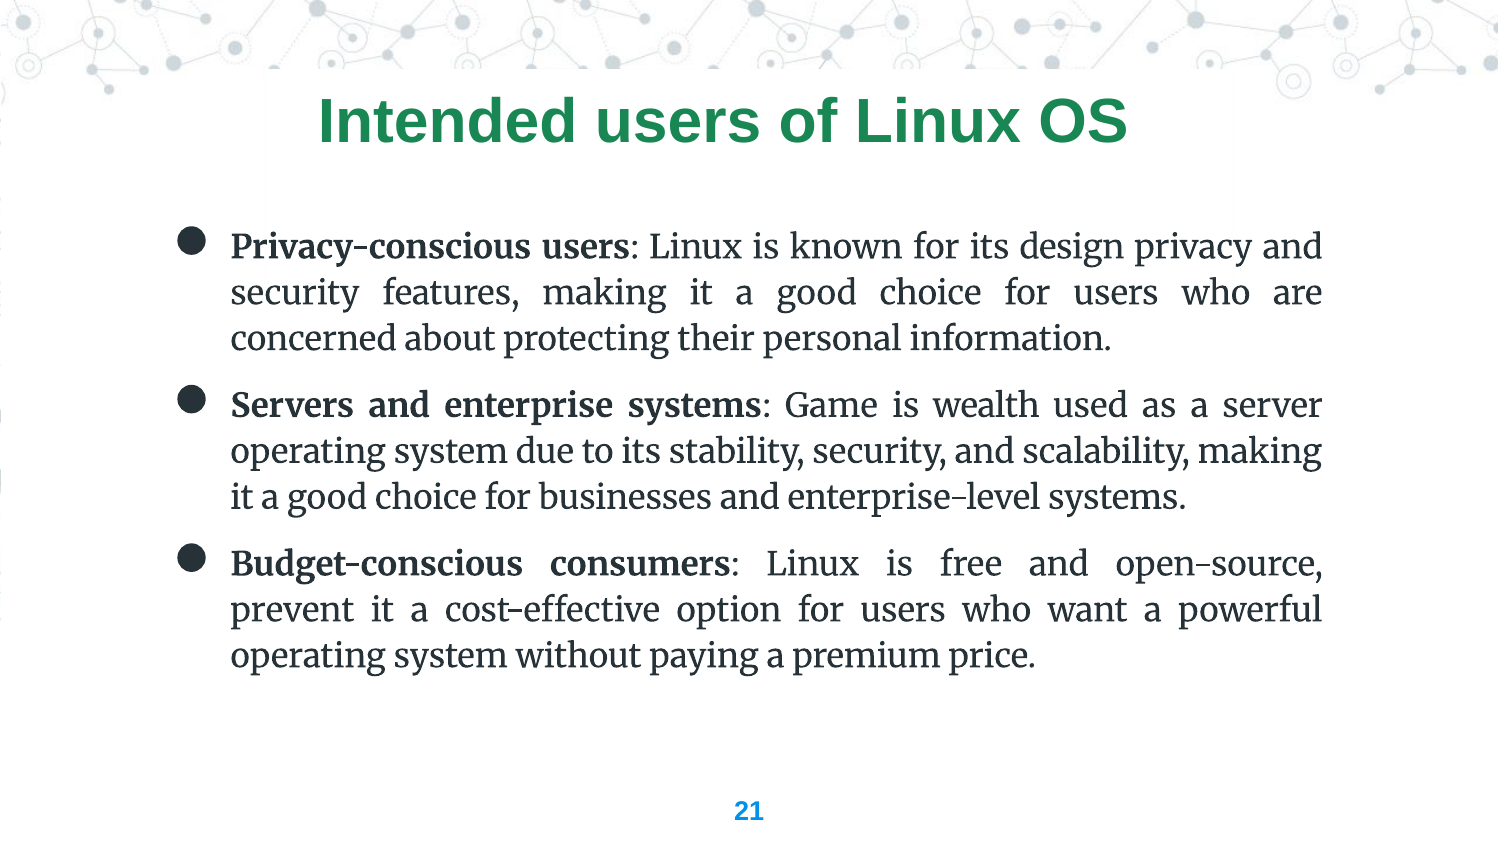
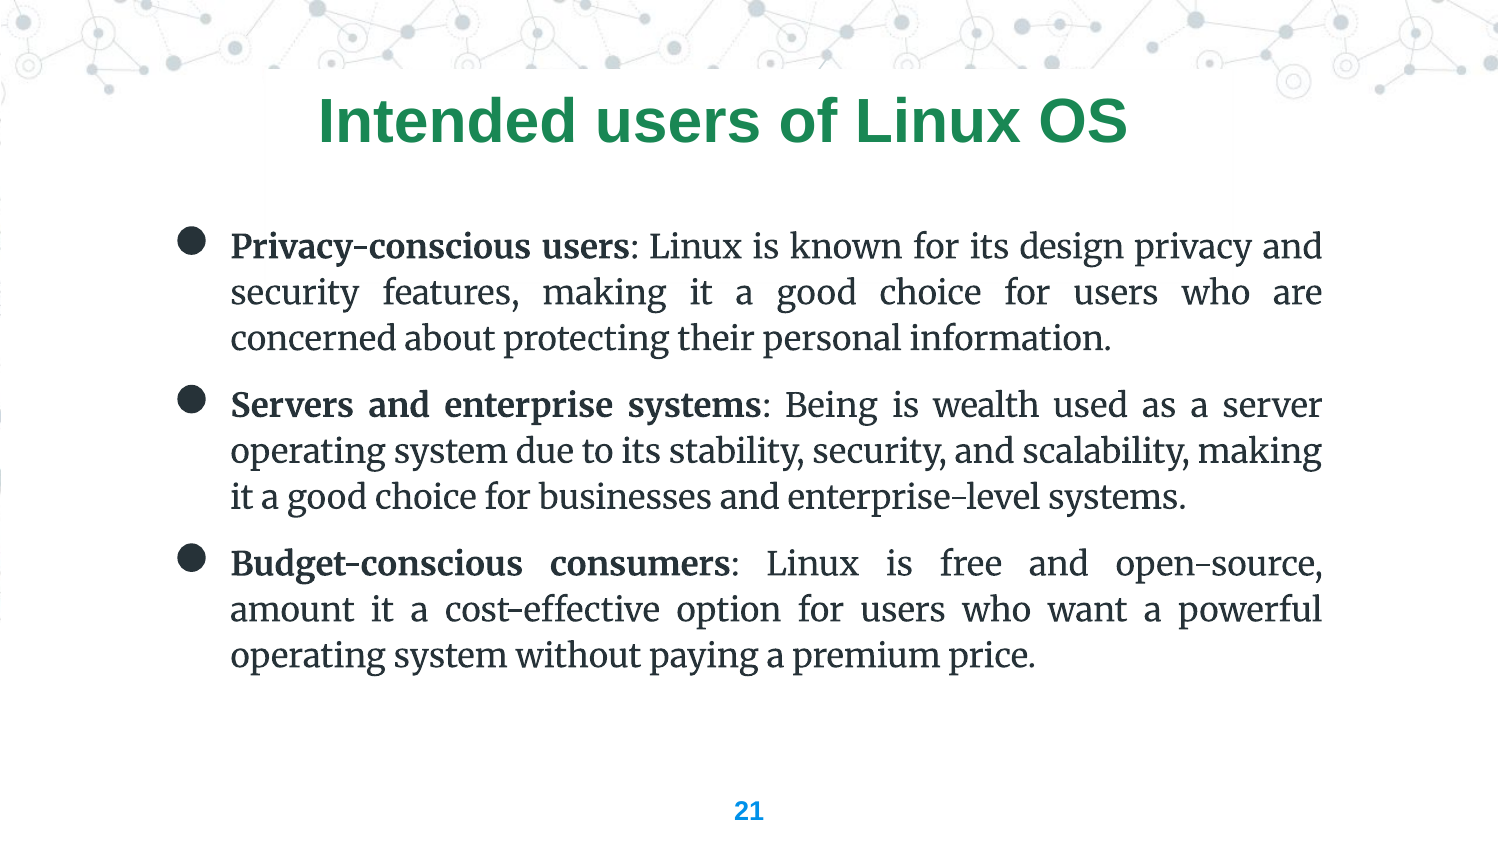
Game: Game -> Being (831, 406)
prevent: prevent -> amount (293, 610)
